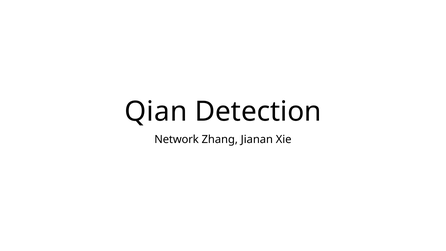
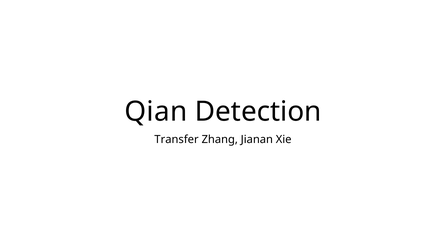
Network: Network -> Transfer (177, 139)
